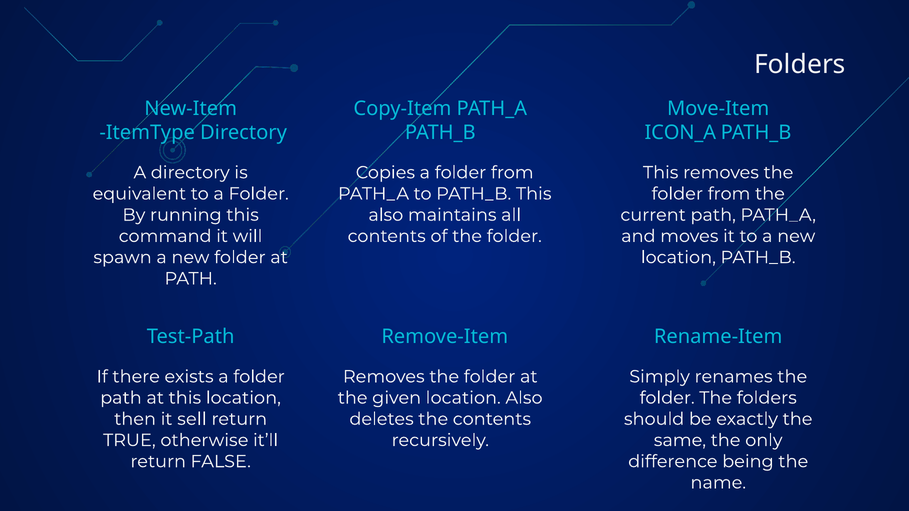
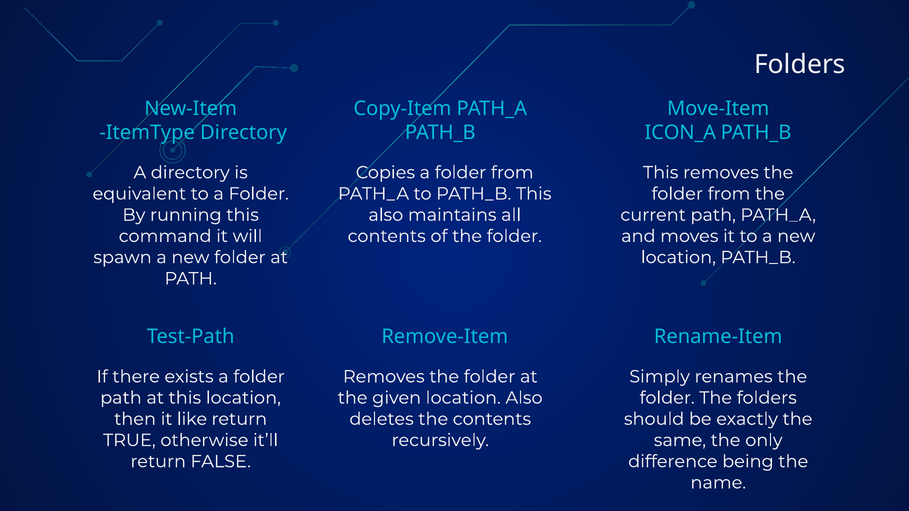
sell: sell -> like (192, 419)
